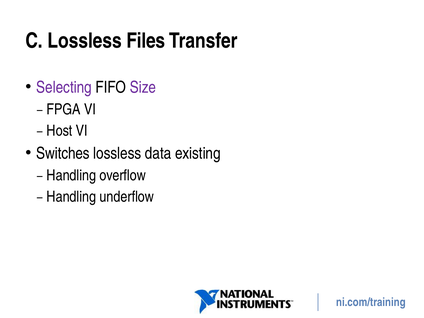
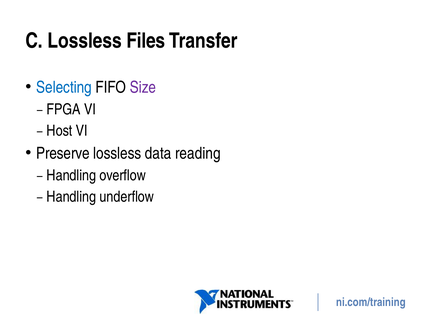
Selecting colour: purple -> blue (64, 87)
Switches: Switches -> Preserve (63, 153)
existing: existing -> reading (198, 153)
